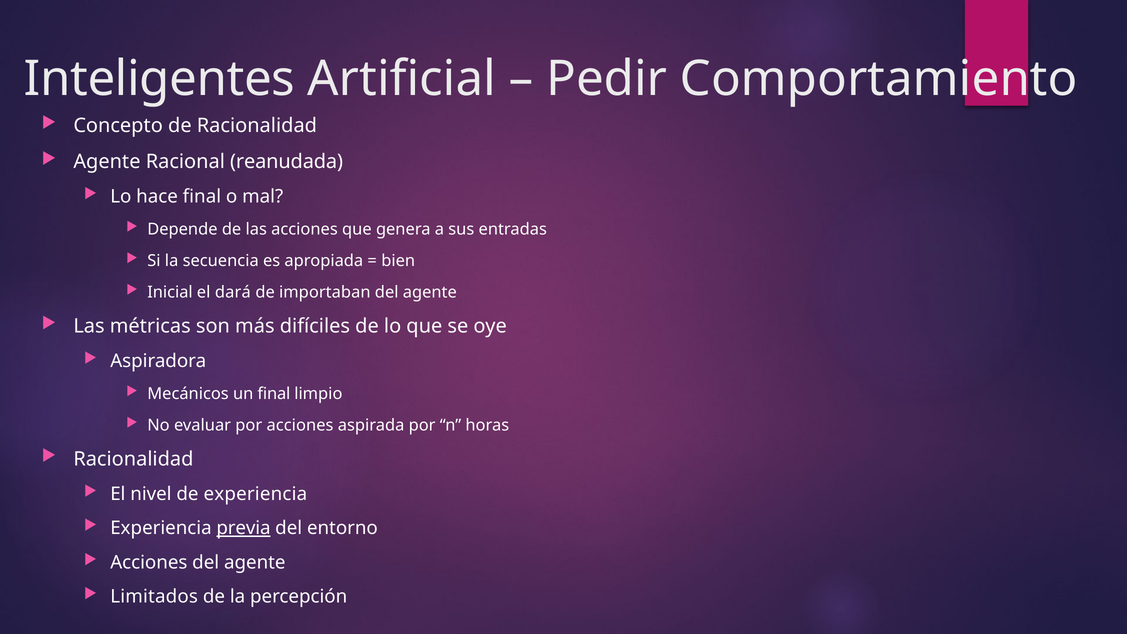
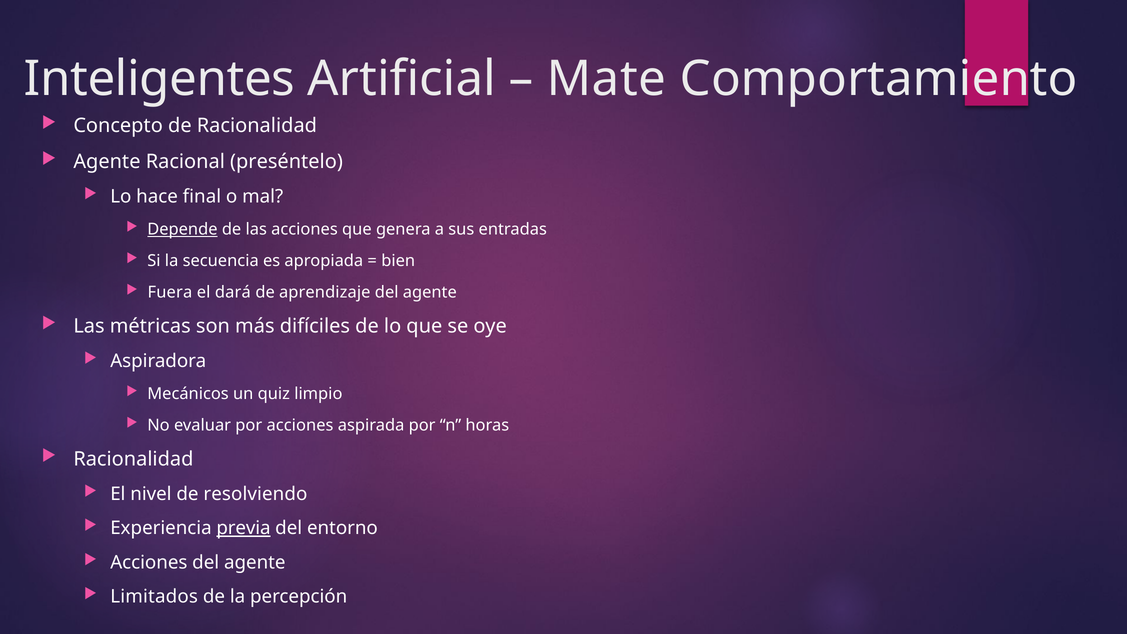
Pedir: Pedir -> Mate (606, 79)
reanudada: reanudada -> preséntelo (286, 162)
Depende underline: none -> present (182, 229)
Inicial: Inicial -> Fuera (170, 292)
importaban: importaban -> aprendizaje (325, 292)
un final: final -> quiz (274, 394)
de experiencia: experiencia -> resolviendo (255, 494)
